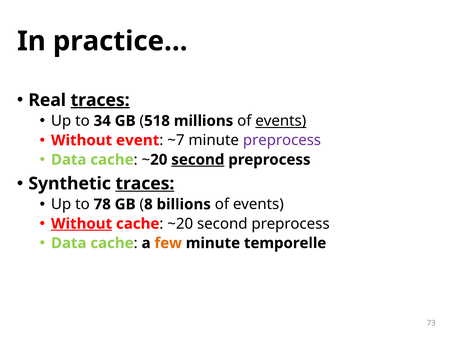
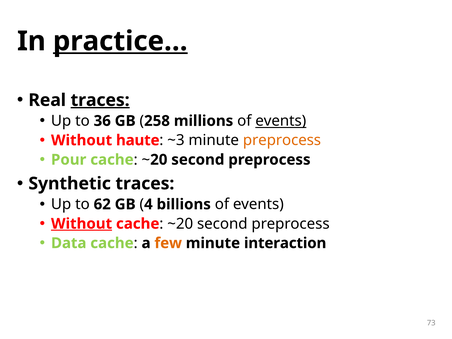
practice… underline: none -> present (120, 41)
34: 34 -> 36 (102, 121)
518: 518 -> 258 (157, 121)
event: event -> haute (138, 140)
~7: ~7 -> ~3 (176, 140)
preprocess colour: purple -> orange (282, 140)
Data: Data -> Pour (69, 160)
second underline: present -> none (198, 160)
traces underline: present -> none (145, 184)
78: 78 -> 62 (102, 204)
8: 8 -> 4 (148, 204)
temporelle: temporelle -> interaction (285, 243)
